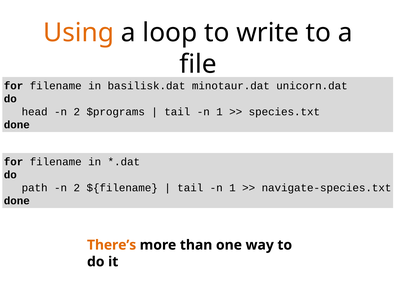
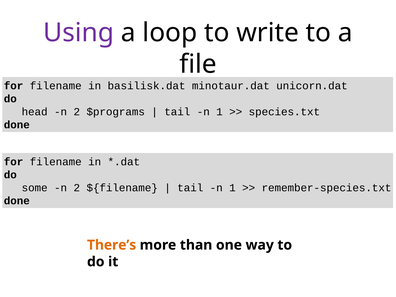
Using colour: orange -> purple (79, 33)
path: path -> some (35, 188)
navigate-species.txt: navigate-species.txt -> remember-species.txt (327, 188)
